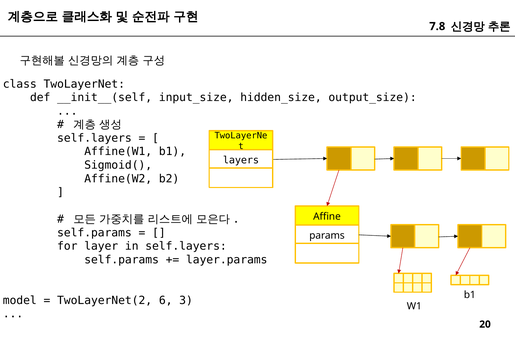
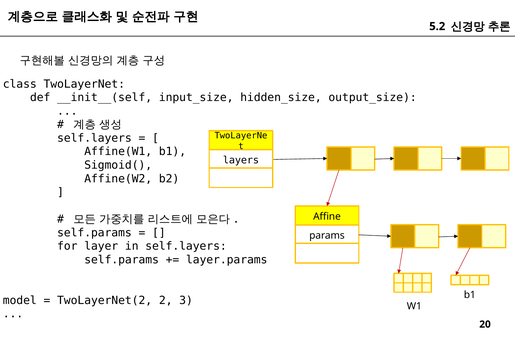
7.8: 7.8 -> 5.2 (437, 26)
6: 6 -> 2 (166, 301)
